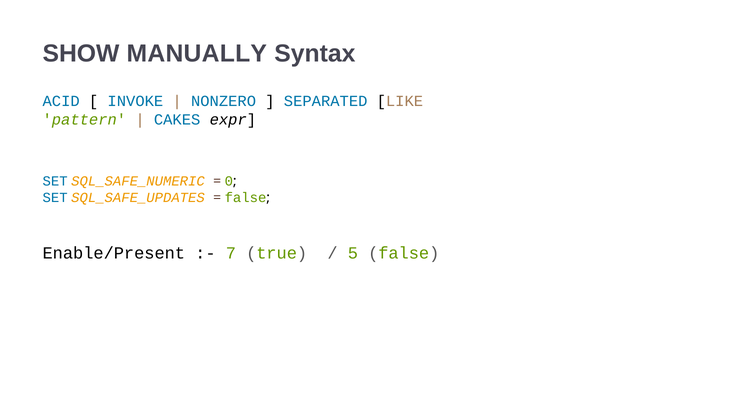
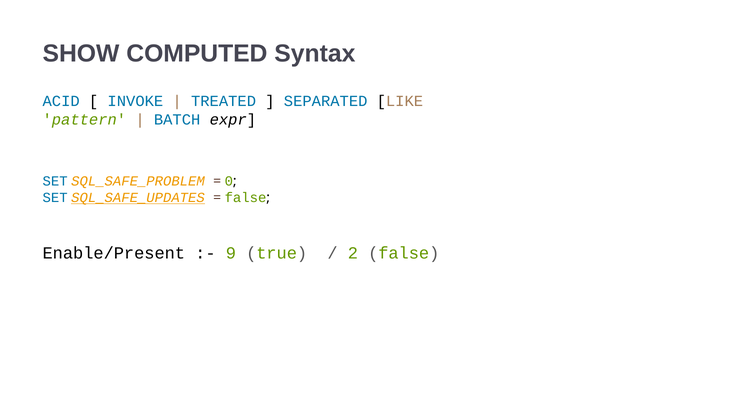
MANUALLY: MANUALLY -> COMPUTED (197, 54)
NONZERO: NONZERO -> TREATED (224, 101)
CAKES: CAKES -> BATCH (177, 120)
SQL_SAFE_NUMERIC: SQL_SAFE_NUMERIC -> SQL_SAFE_PROBLEM (138, 181)
SQL_SAFE_UPDATES underline: none -> present (138, 198)
7: 7 -> 9 (231, 253)
5: 5 -> 2 (353, 253)
